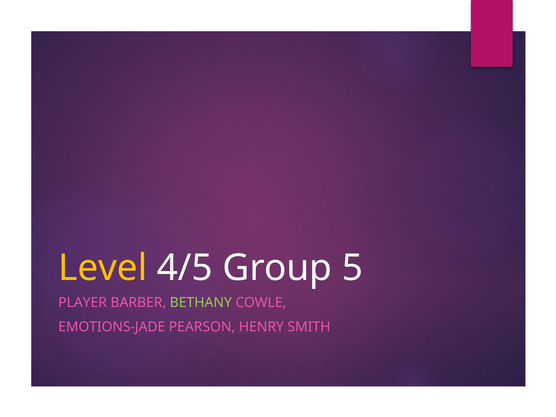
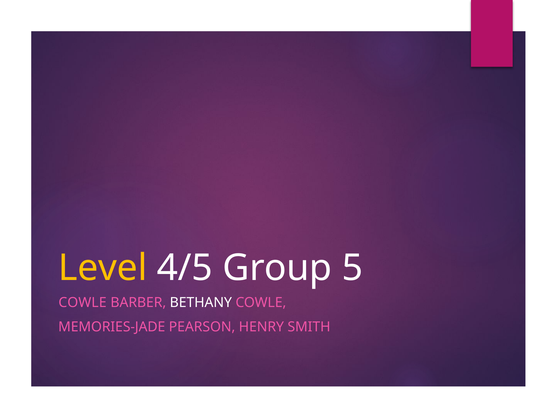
PLAYER: PLAYER -> COWLE (82, 303)
BETHANY colour: light green -> white (201, 303)
EMOTIONS-JADE: EMOTIONS-JADE -> MEMORIES-JADE (112, 327)
